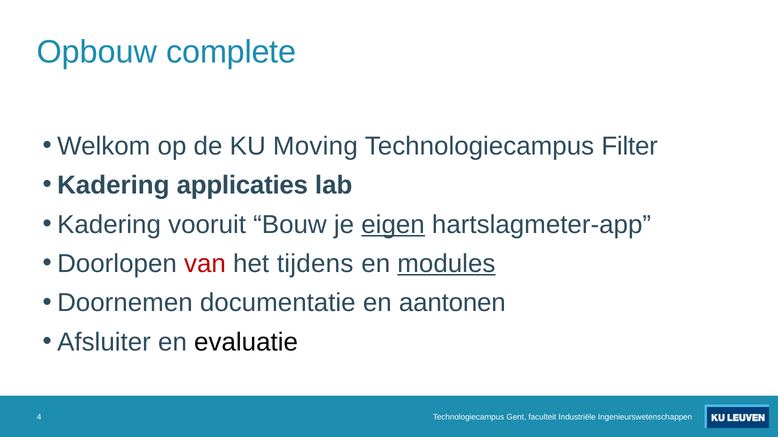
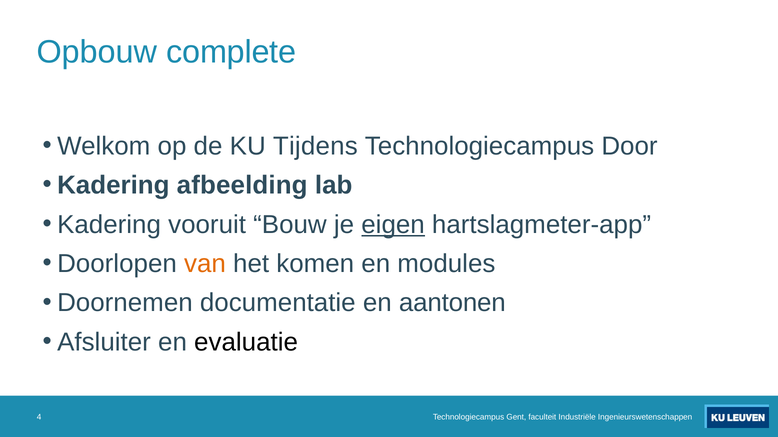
Moving: Moving -> Tijdens (315, 146)
Filter: Filter -> Door (630, 146)
applicaties: applicaties -> afbeelding (242, 186)
van colour: red -> orange (205, 264)
tijdens: tijdens -> komen (315, 264)
modules underline: present -> none (446, 264)
